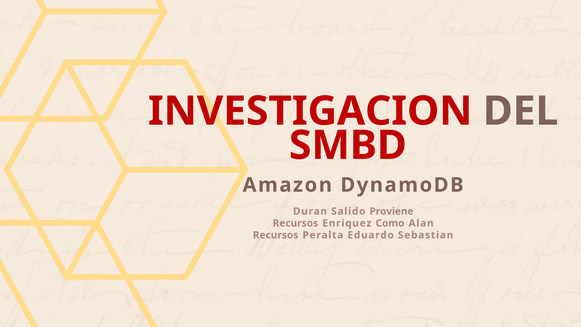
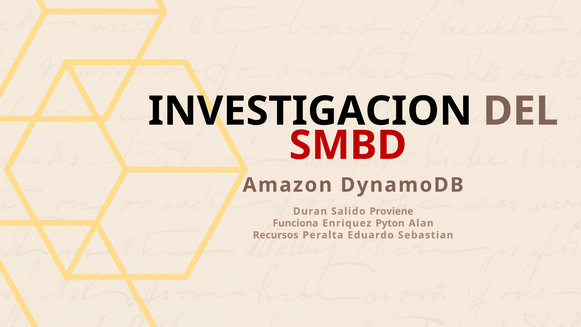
INVESTIGACION colour: red -> black (310, 111)
Recursos: Recursos -> Funciona (295, 223)
Como: Como -> Pyton (390, 223)
